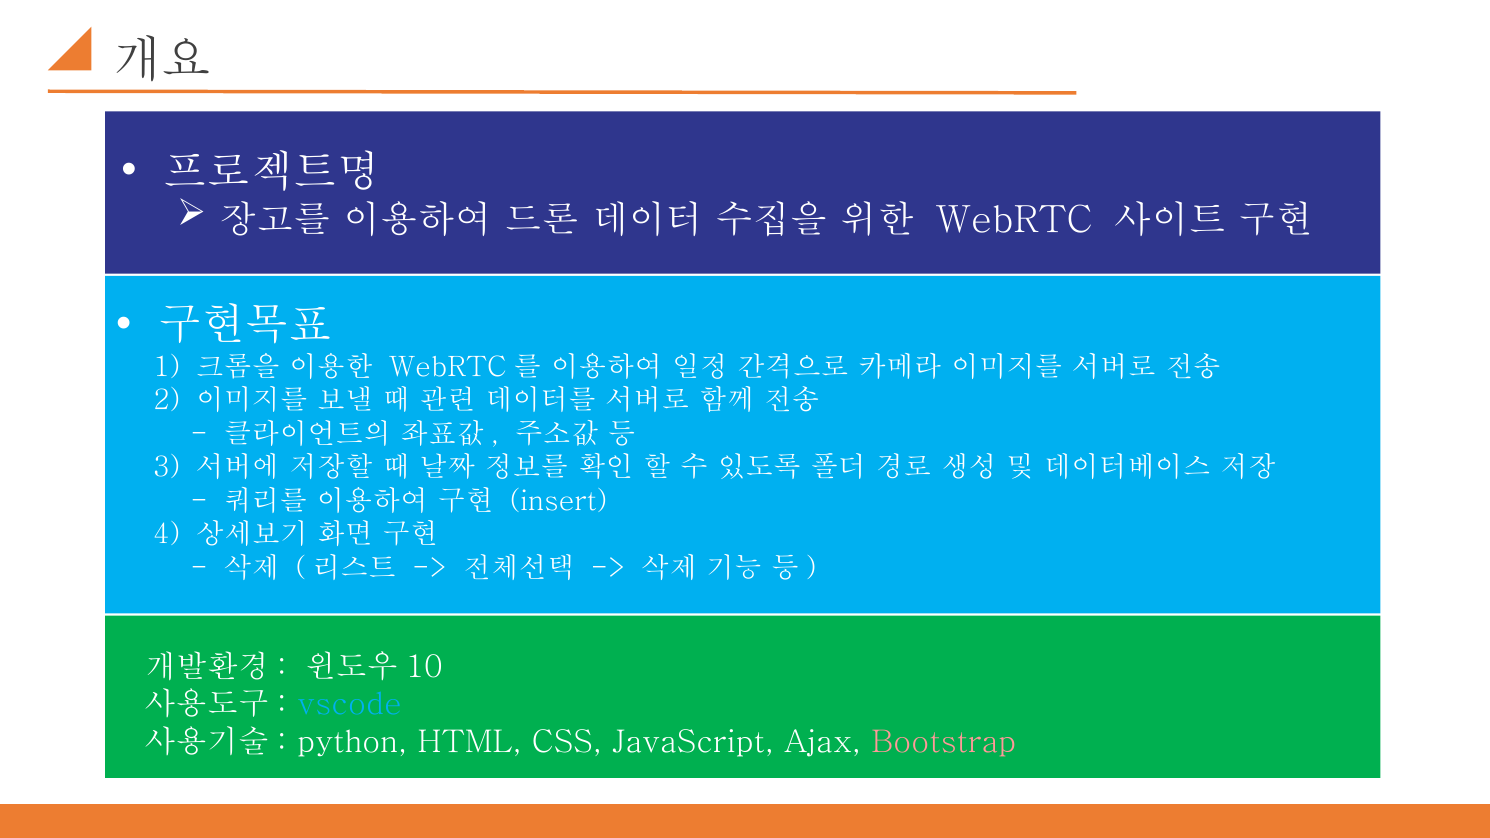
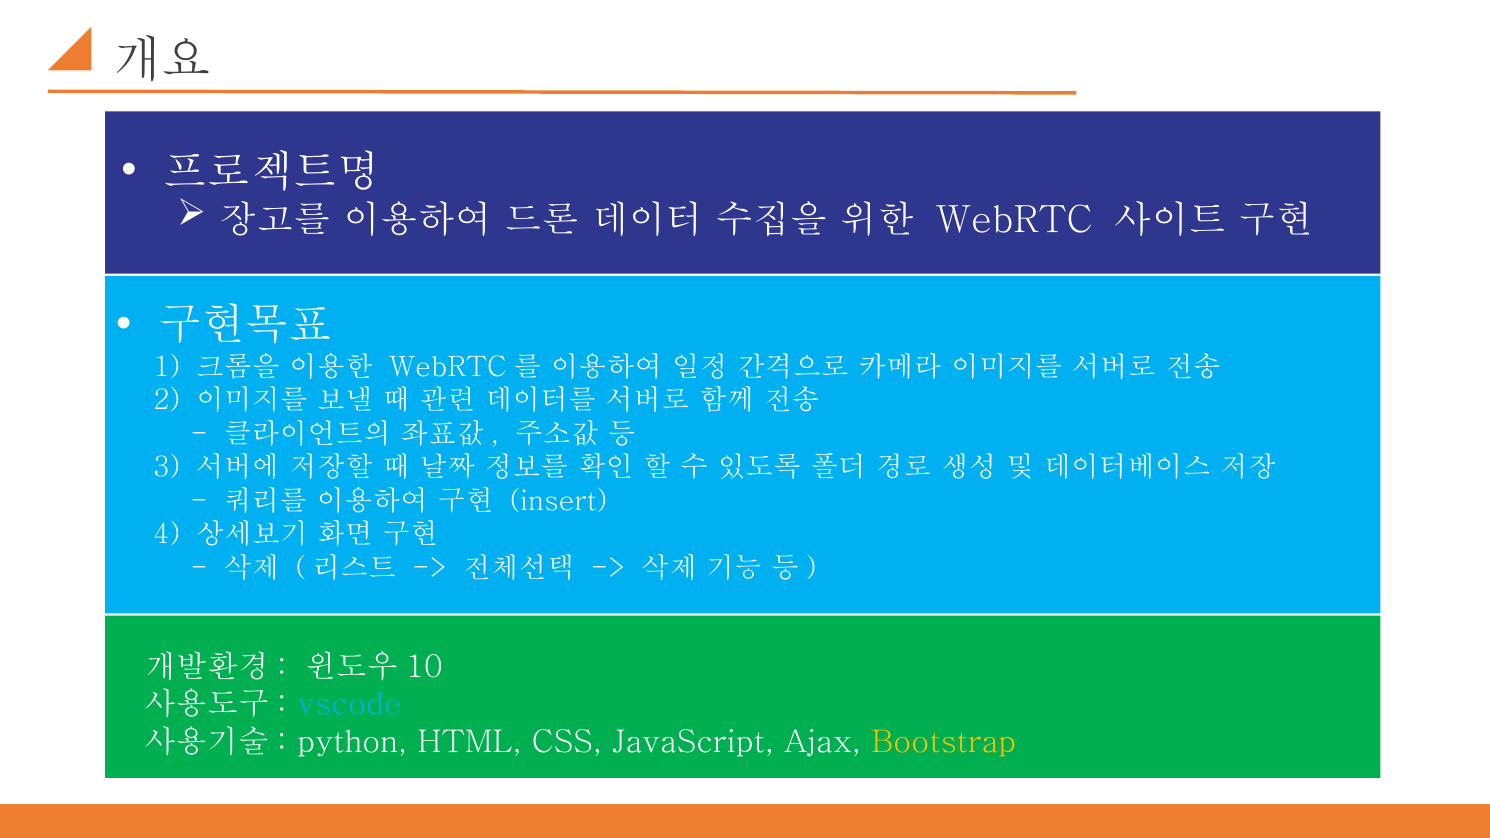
Bootstrap colour: pink -> yellow (944, 742)
